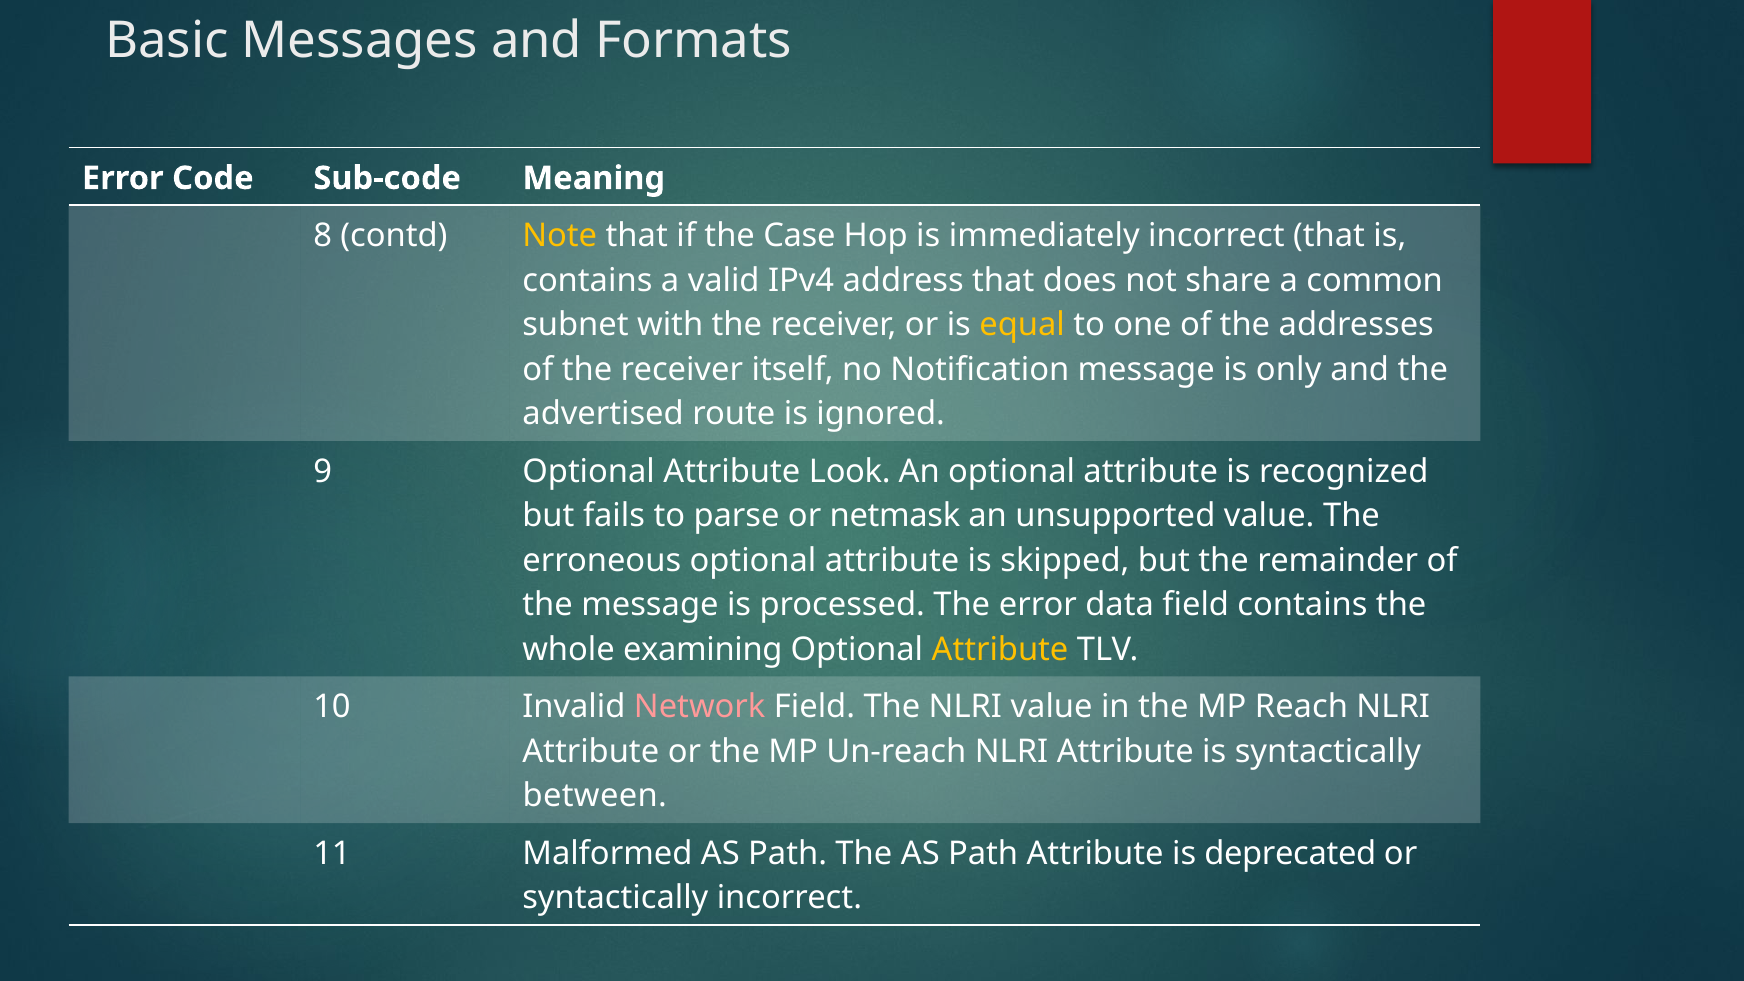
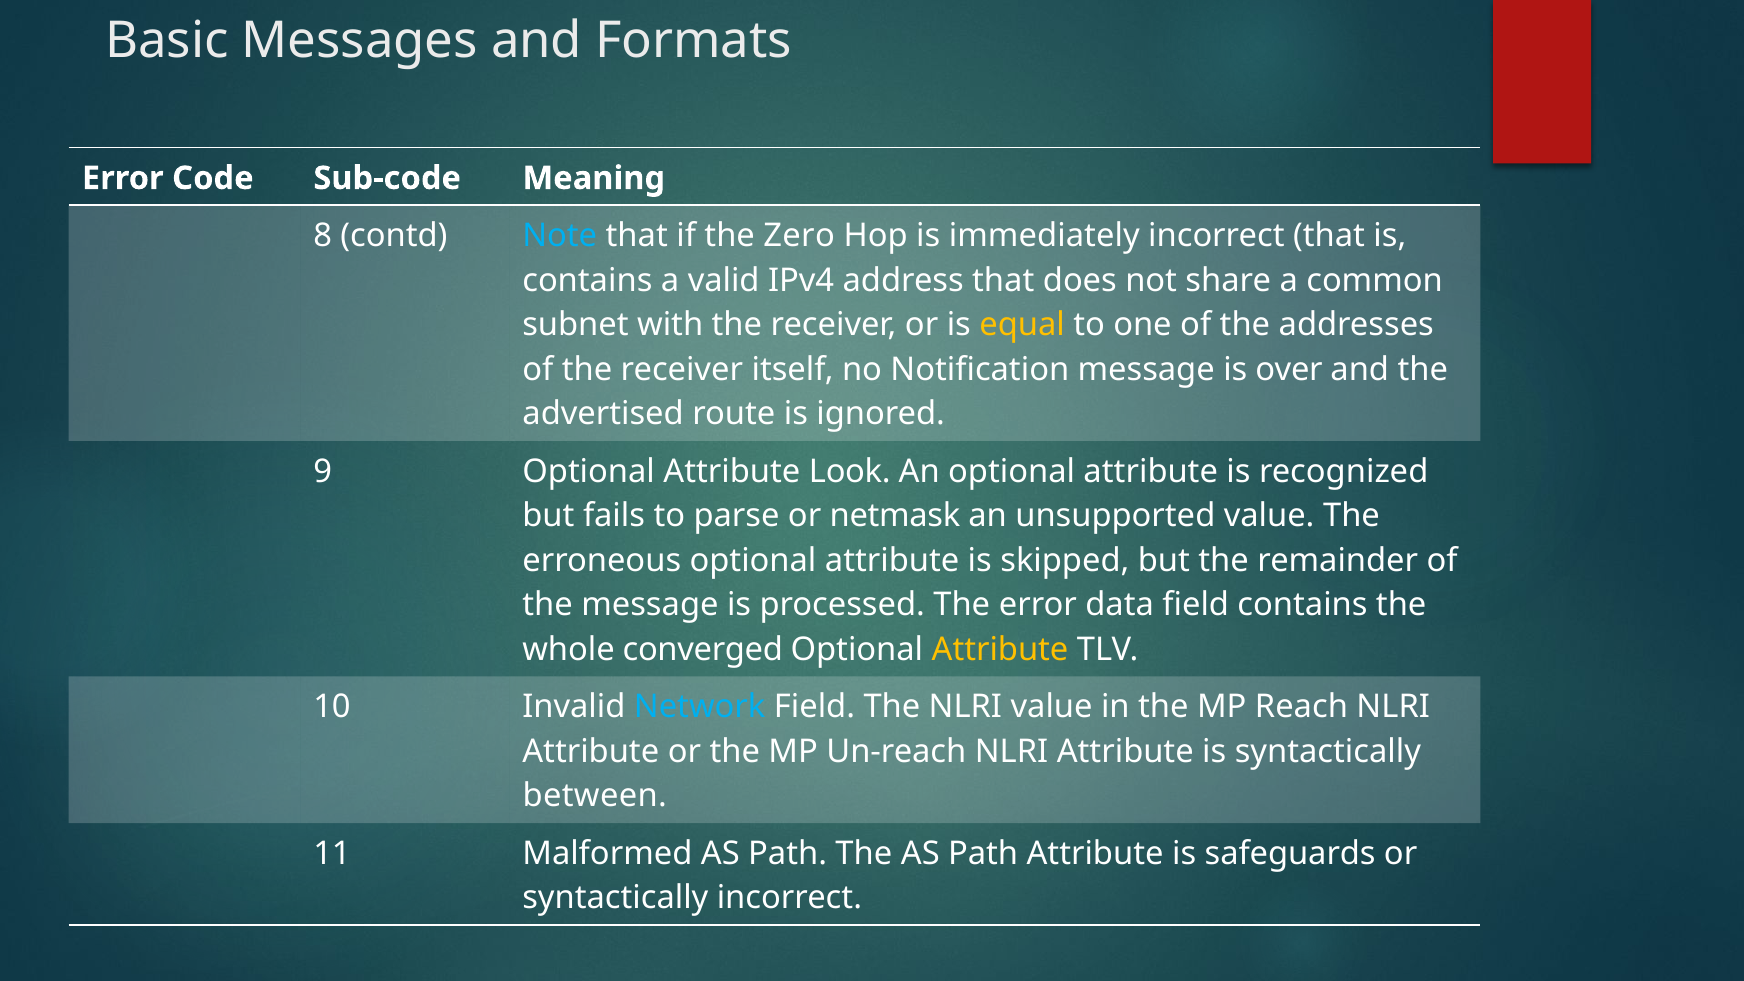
Note colour: yellow -> light blue (560, 236)
Case: Case -> Zero (799, 236)
only: only -> over (1289, 369)
examining: examining -> converged (703, 649)
Network colour: pink -> light blue (700, 707)
deprecated: deprecated -> safeguards (1290, 854)
